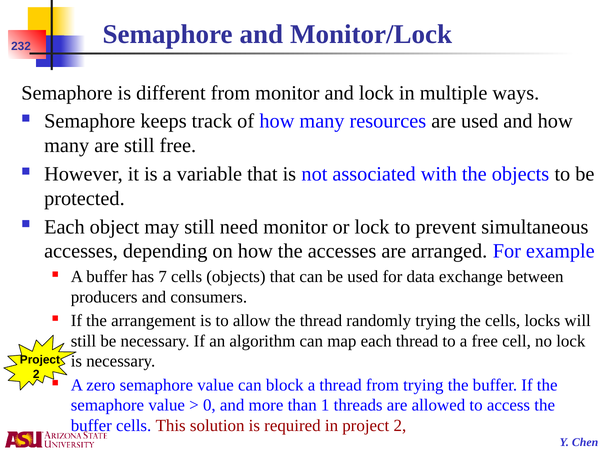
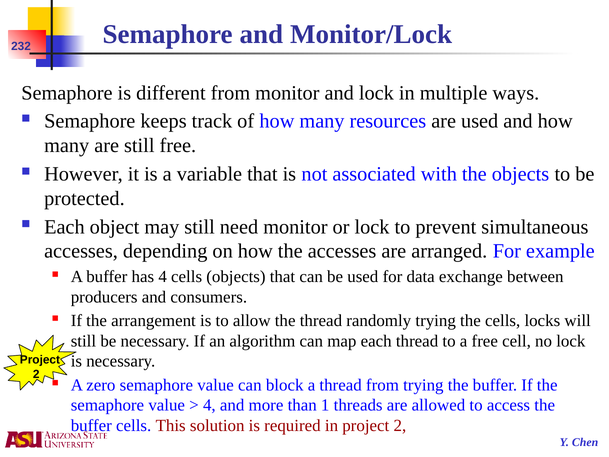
has 7: 7 -> 4 (163, 277)
0: 0 -> 4 (209, 405)
